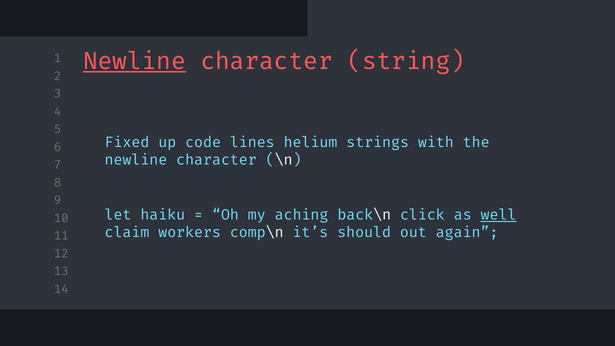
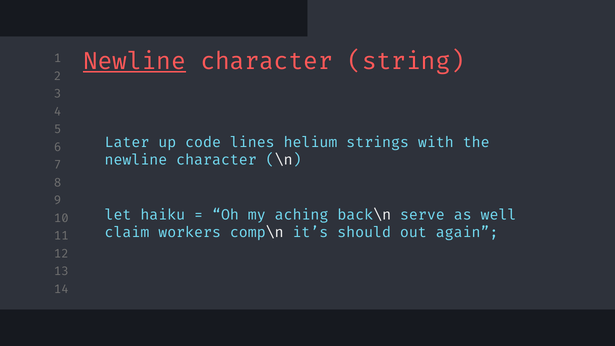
Fixed: Fixed -> Later (127, 142)
click: click -> serve (422, 215)
well underline: present -> none (499, 215)
